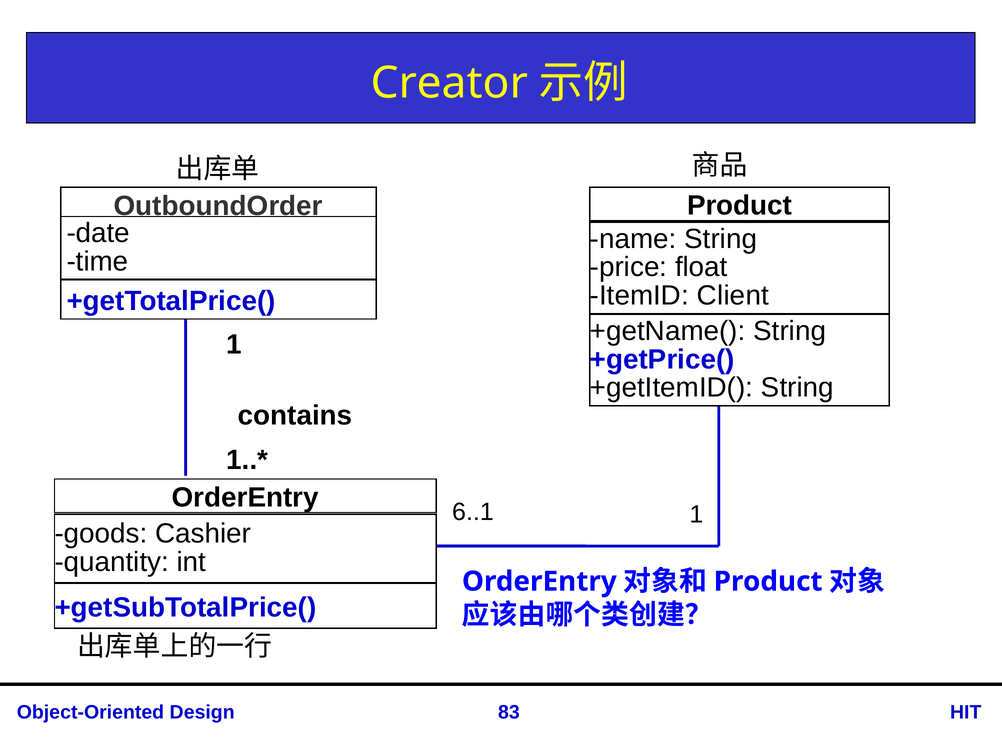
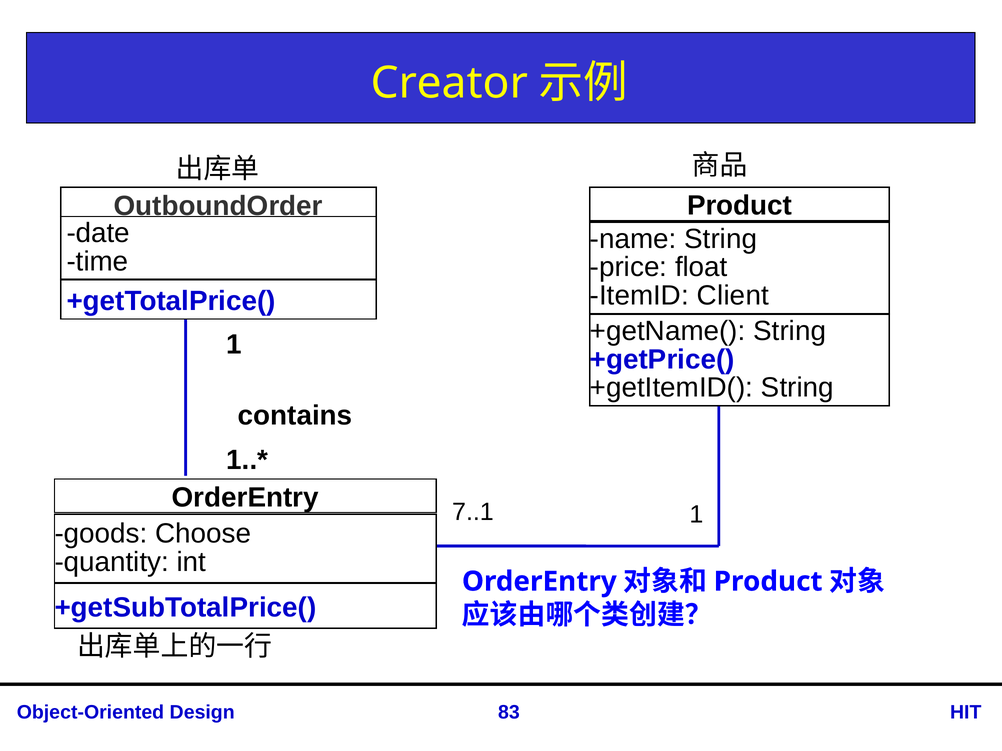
6..1: 6..1 -> 7..1 (473, 512)
Cashier: Cashier -> Choose (203, 534)
